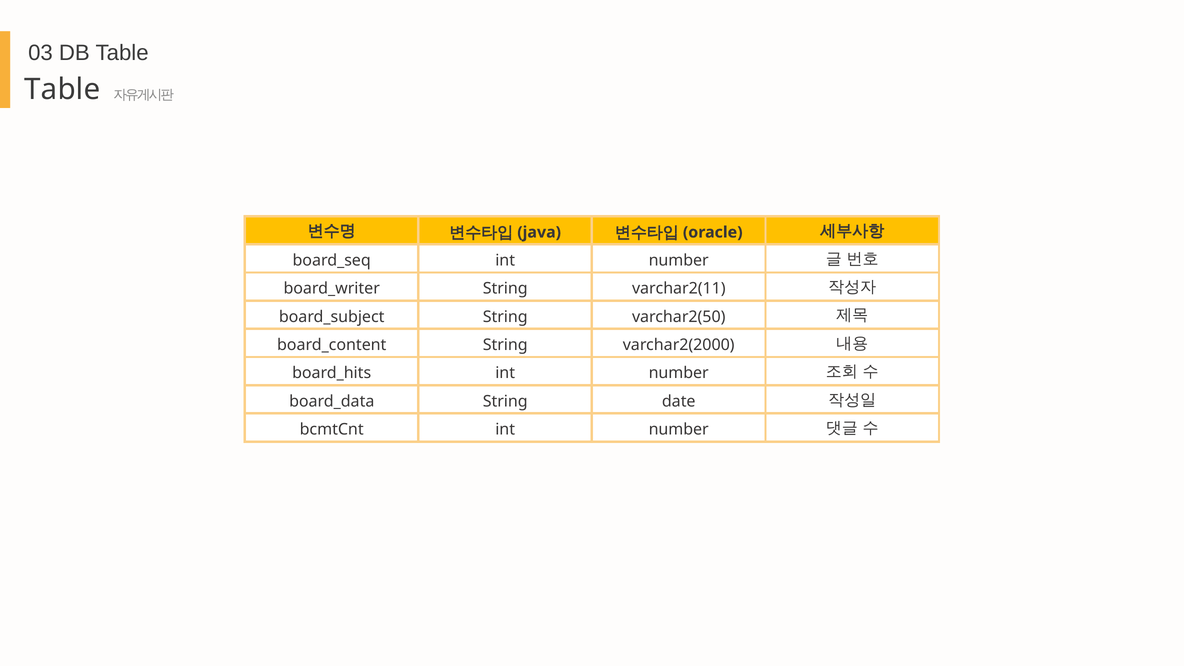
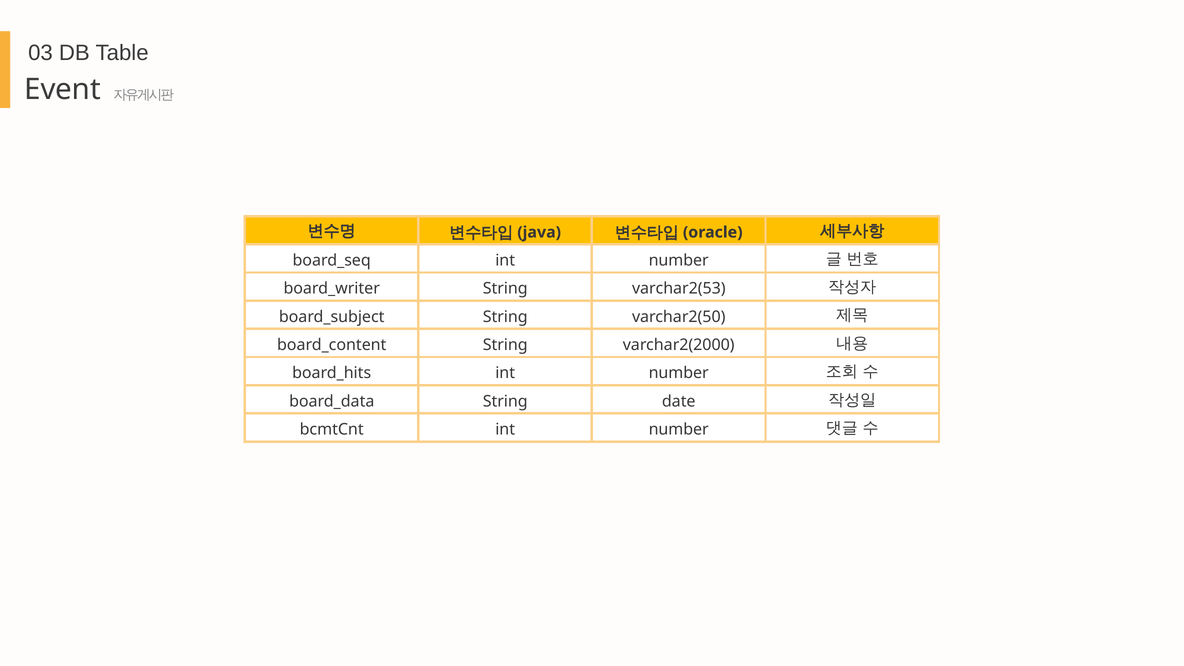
Table: Table -> Event (63, 90)
varchar2(11: varchar2(11 -> varchar2(53 (679, 289)
